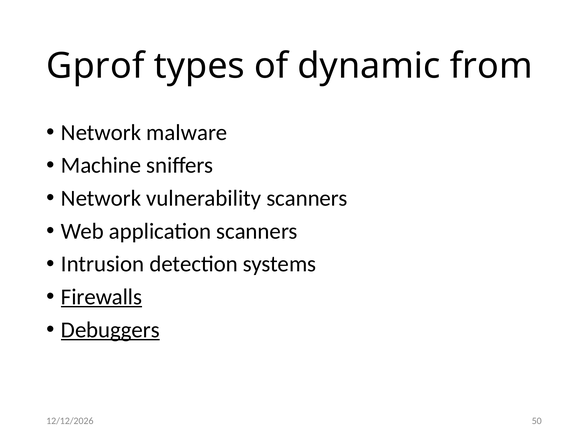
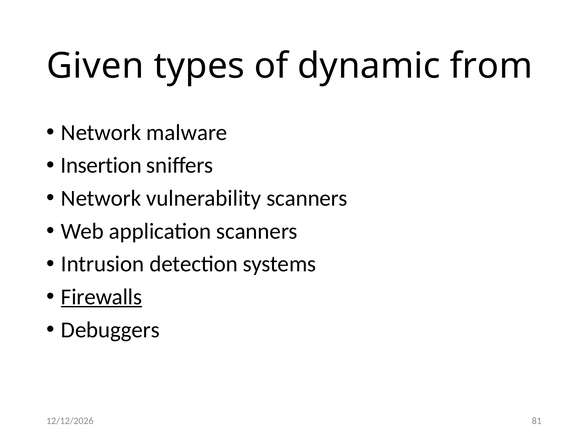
Gprof: Gprof -> Given (95, 66)
Machine: Machine -> Insertion (101, 165)
Debuggers underline: present -> none (110, 330)
50: 50 -> 81 (537, 421)
